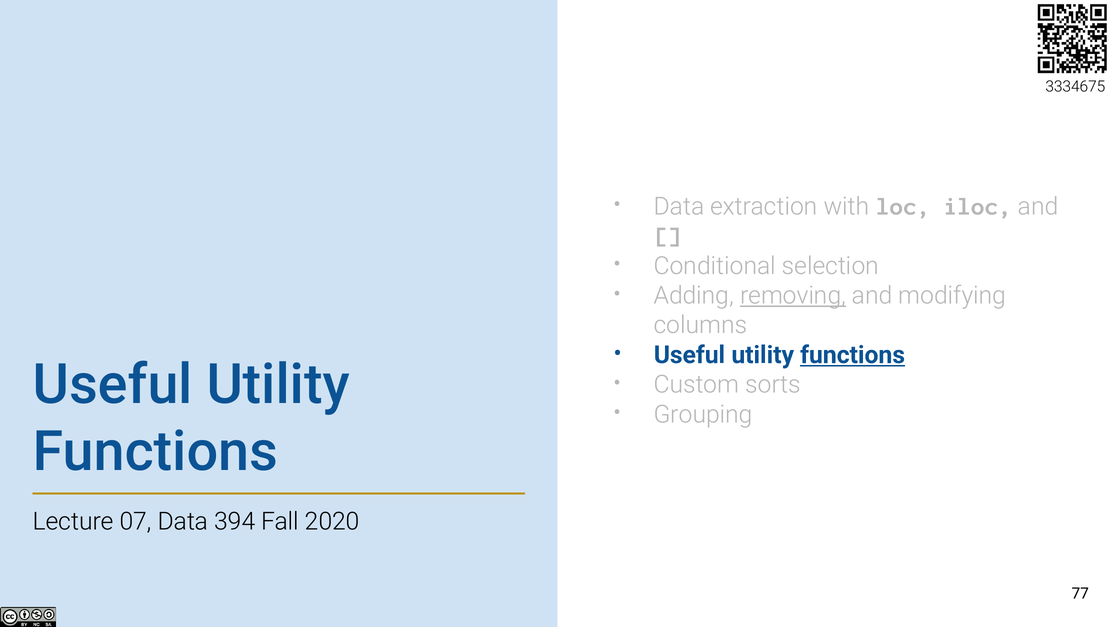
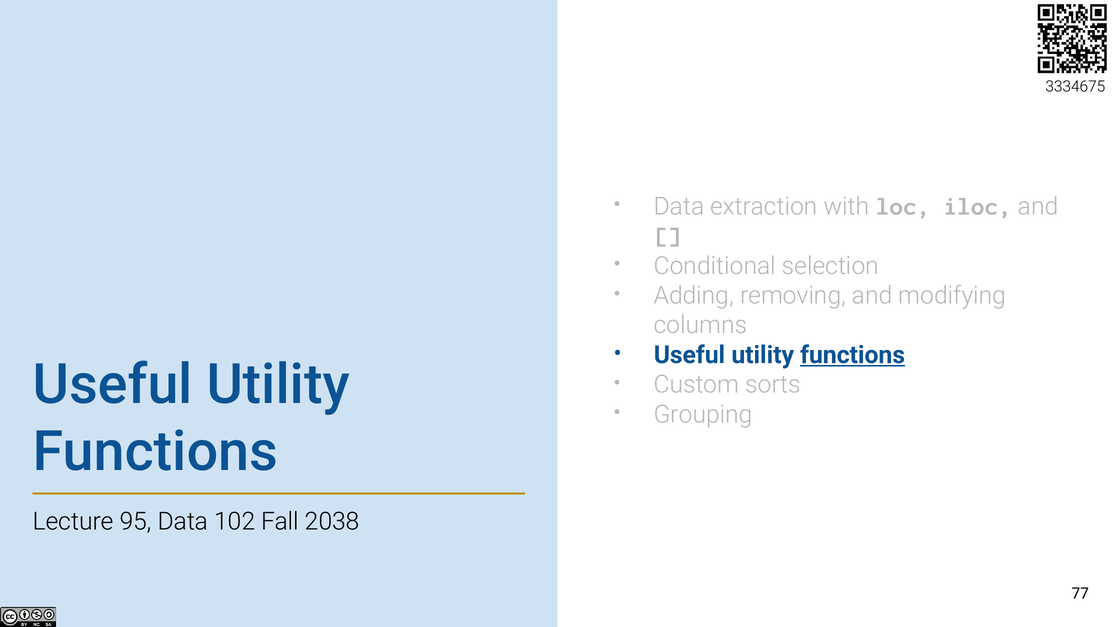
removing underline: present -> none (793, 296)
07: 07 -> 95 (136, 522)
394: 394 -> 102 (235, 522)
2020: 2020 -> 2038 (332, 522)
